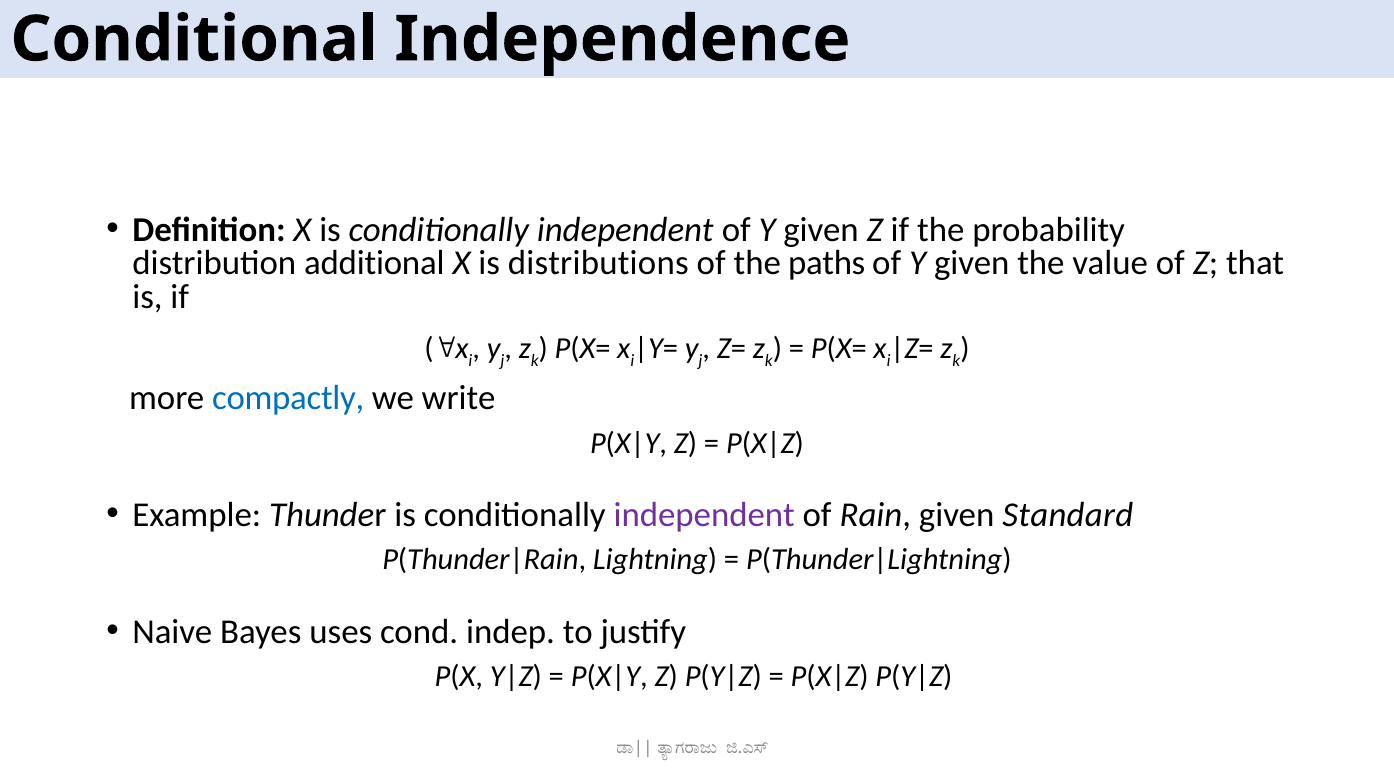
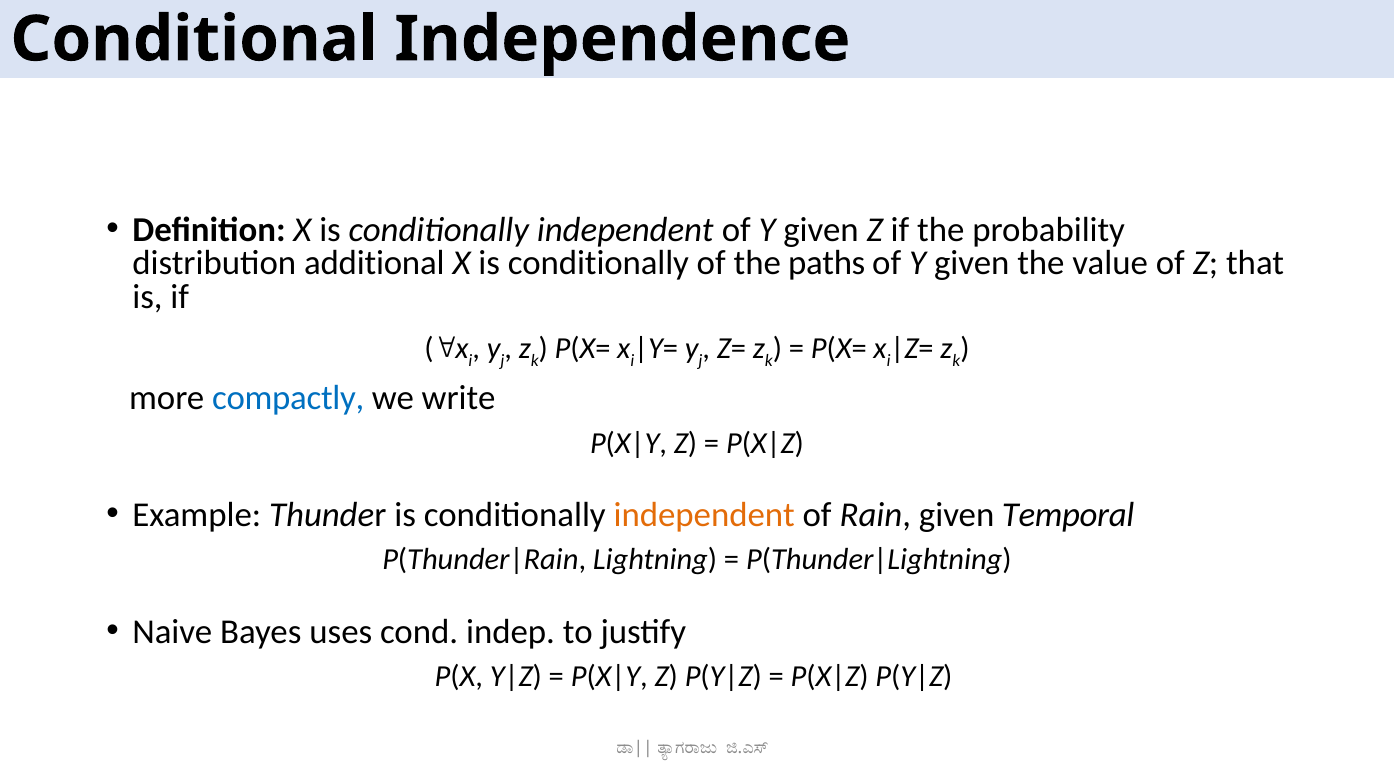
distributions: distributions -> conditionally (598, 263)
independent colour: purple -> orange (704, 515)
Standard: Standard -> Temporal (1068, 515)
